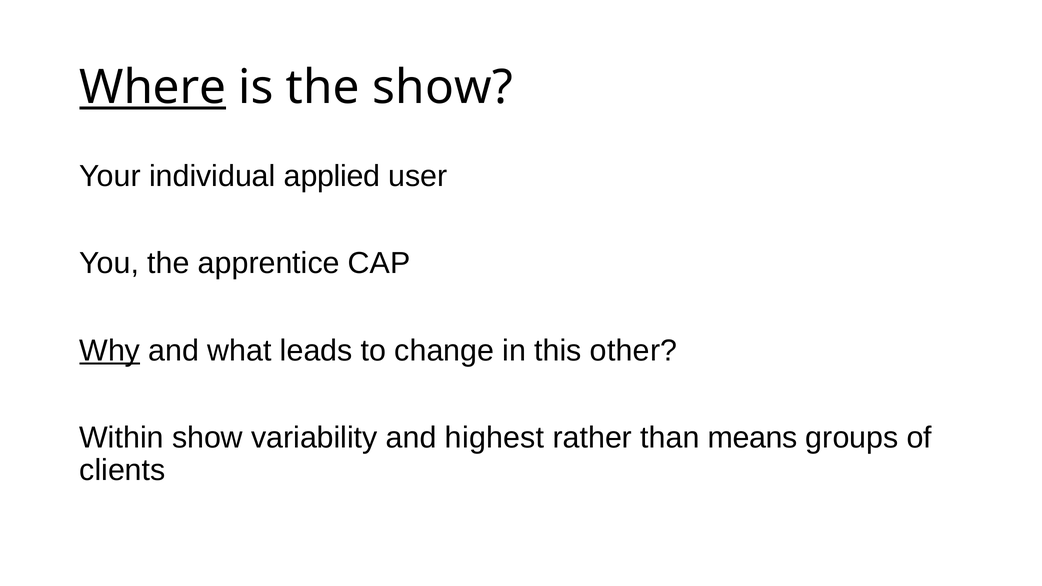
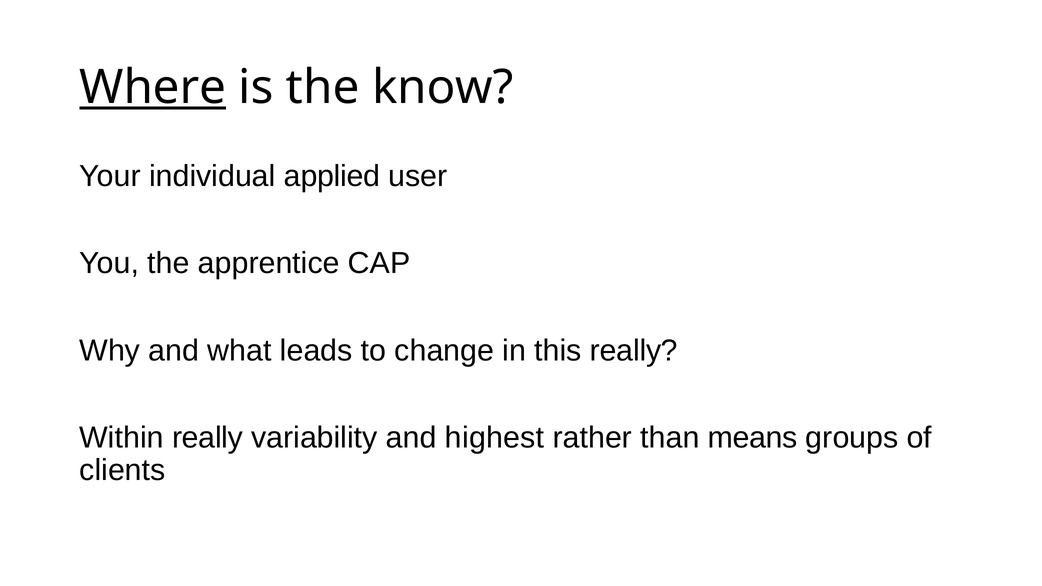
the show: show -> know (443, 88)
Why underline: present -> none (110, 351)
this other: other -> really (634, 351)
Within show: show -> really (208, 438)
